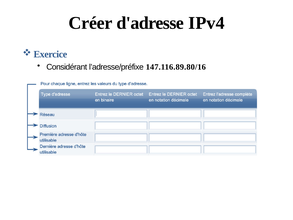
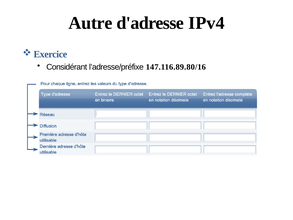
Créer: Créer -> Autre (90, 23)
